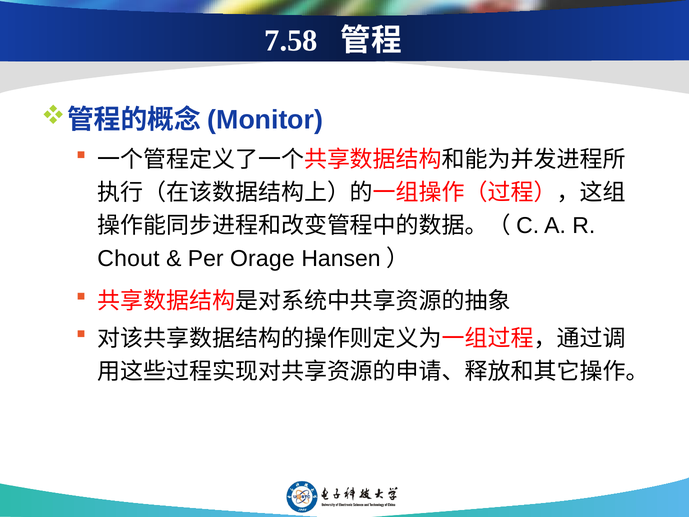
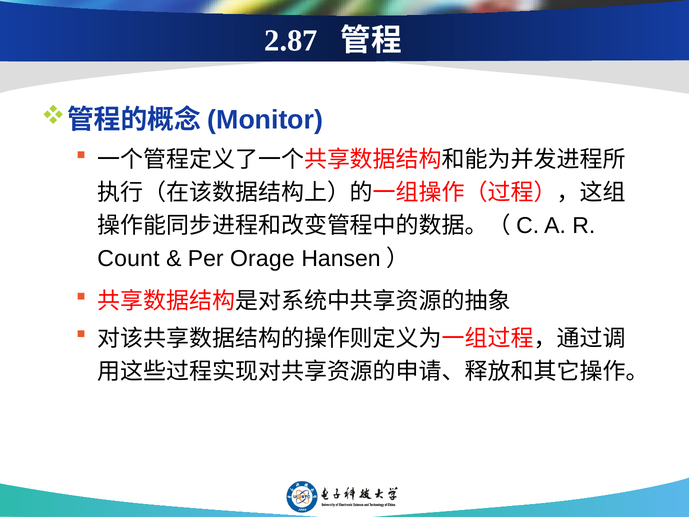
7.58: 7.58 -> 2.87 (291, 41)
Chout: Chout -> Count (128, 259)
